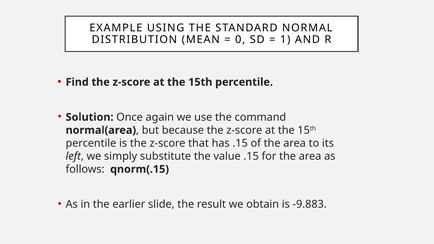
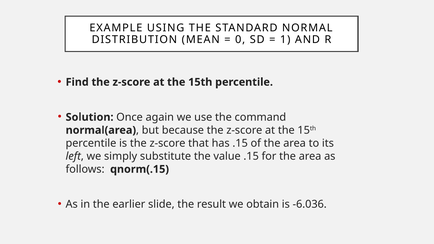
-9.883: -9.883 -> -6.036 (310, 204)
